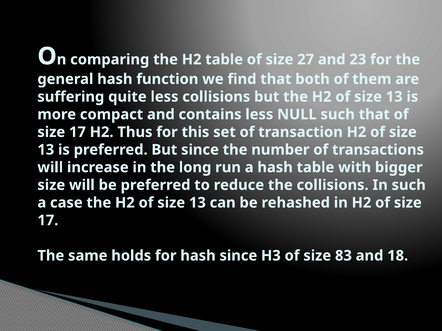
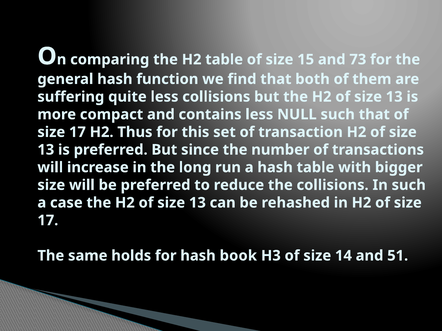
27: 27 -> 15 (306, 60)
23: 23 -> 73 (358, 60)
hash since: since -> book (238, 256)
83: 83 -> 14 (343, 256)
18: 18 -> 51 (398, 256)
